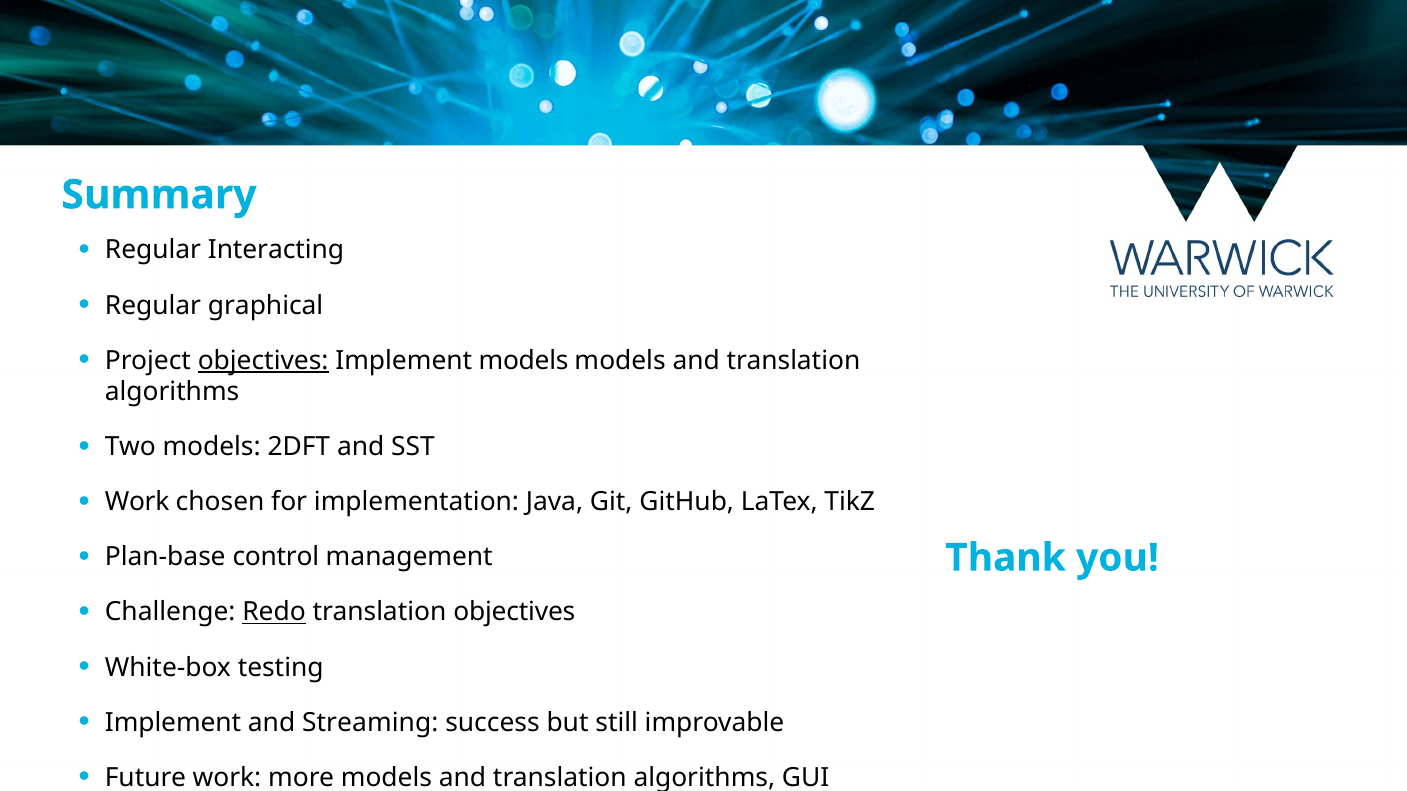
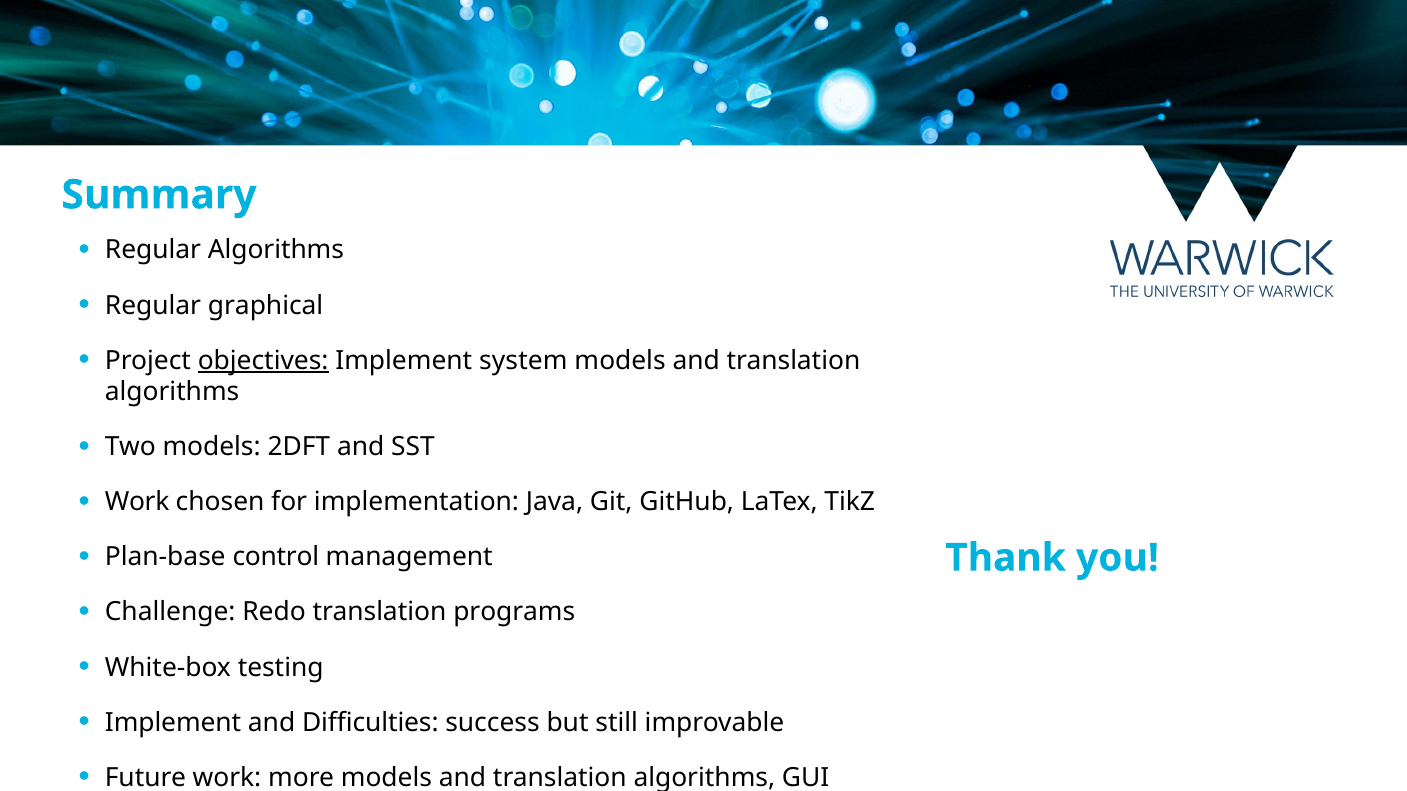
Regular Interacting: Interacting -> Algorithms (276, 250)
Implement models: models -> system (523, 361)
Redo underline: present -> none (274, 613)
translation objectives: objectives -> programs (514, 613)
Streaming: Streaming -> Difficulties (370, 723)
